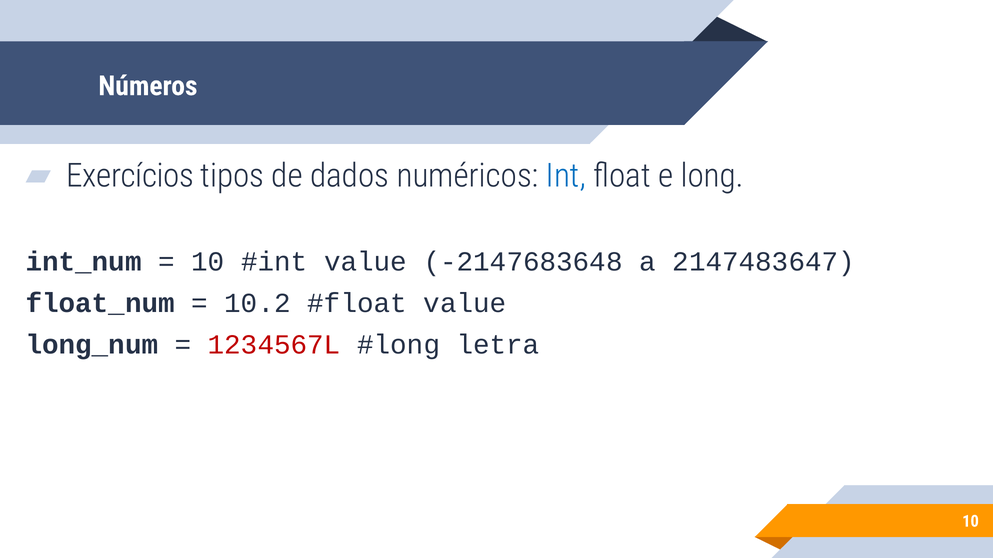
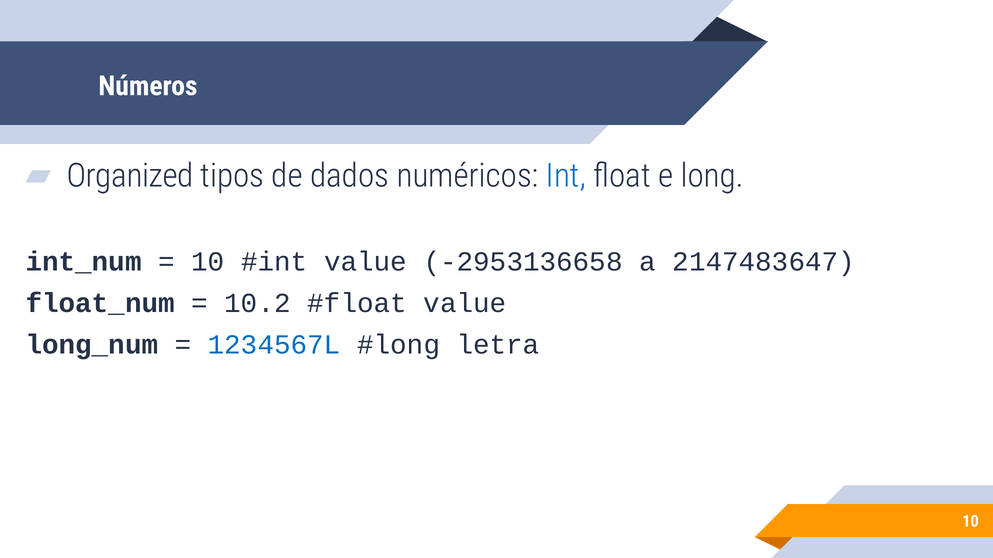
Exercícios: Exercícios -> Organized (130, 176)
-2147683648: -2147683648 -> -2953136658 (523, 262)
1234567L colour: red -> blue (274, 345)
